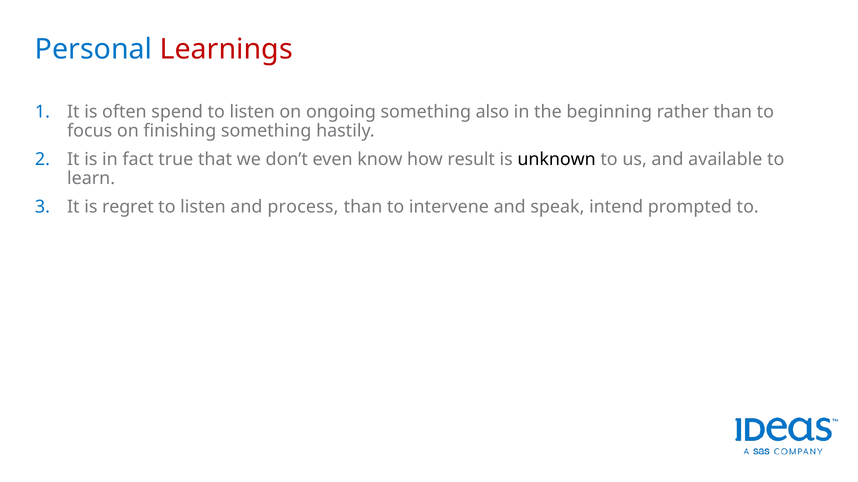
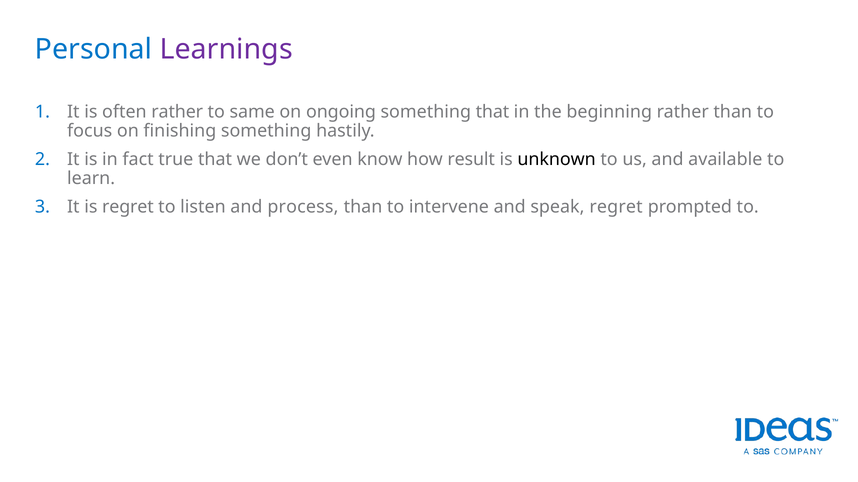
Learnings colour: red -> purple (226, 49)
often spend: spend -> rather (177, 112)
listen: listen -> same (252, 112)
something also: also -> that (492, 112)
speak intend: intend -> regret (616, 207)
